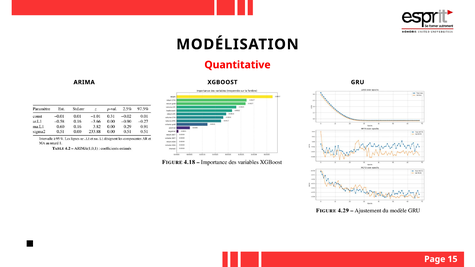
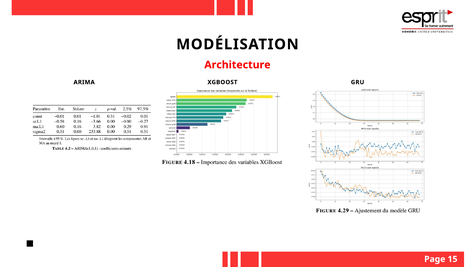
Quantitative: Quantitative -> Architecture (237, 65)
